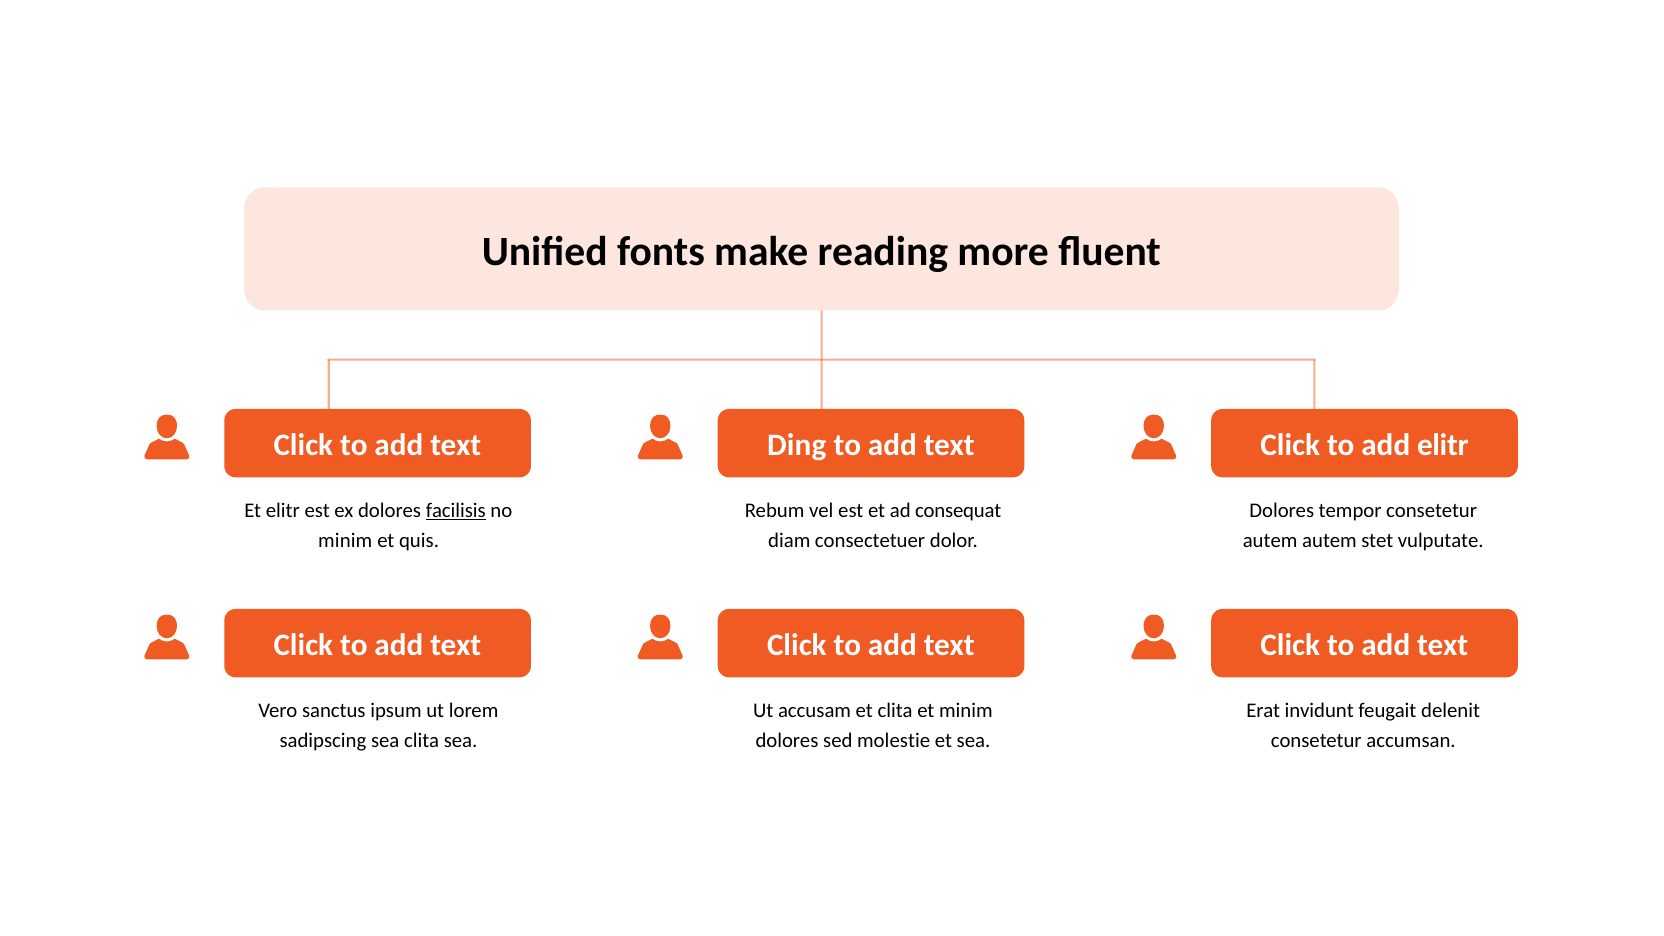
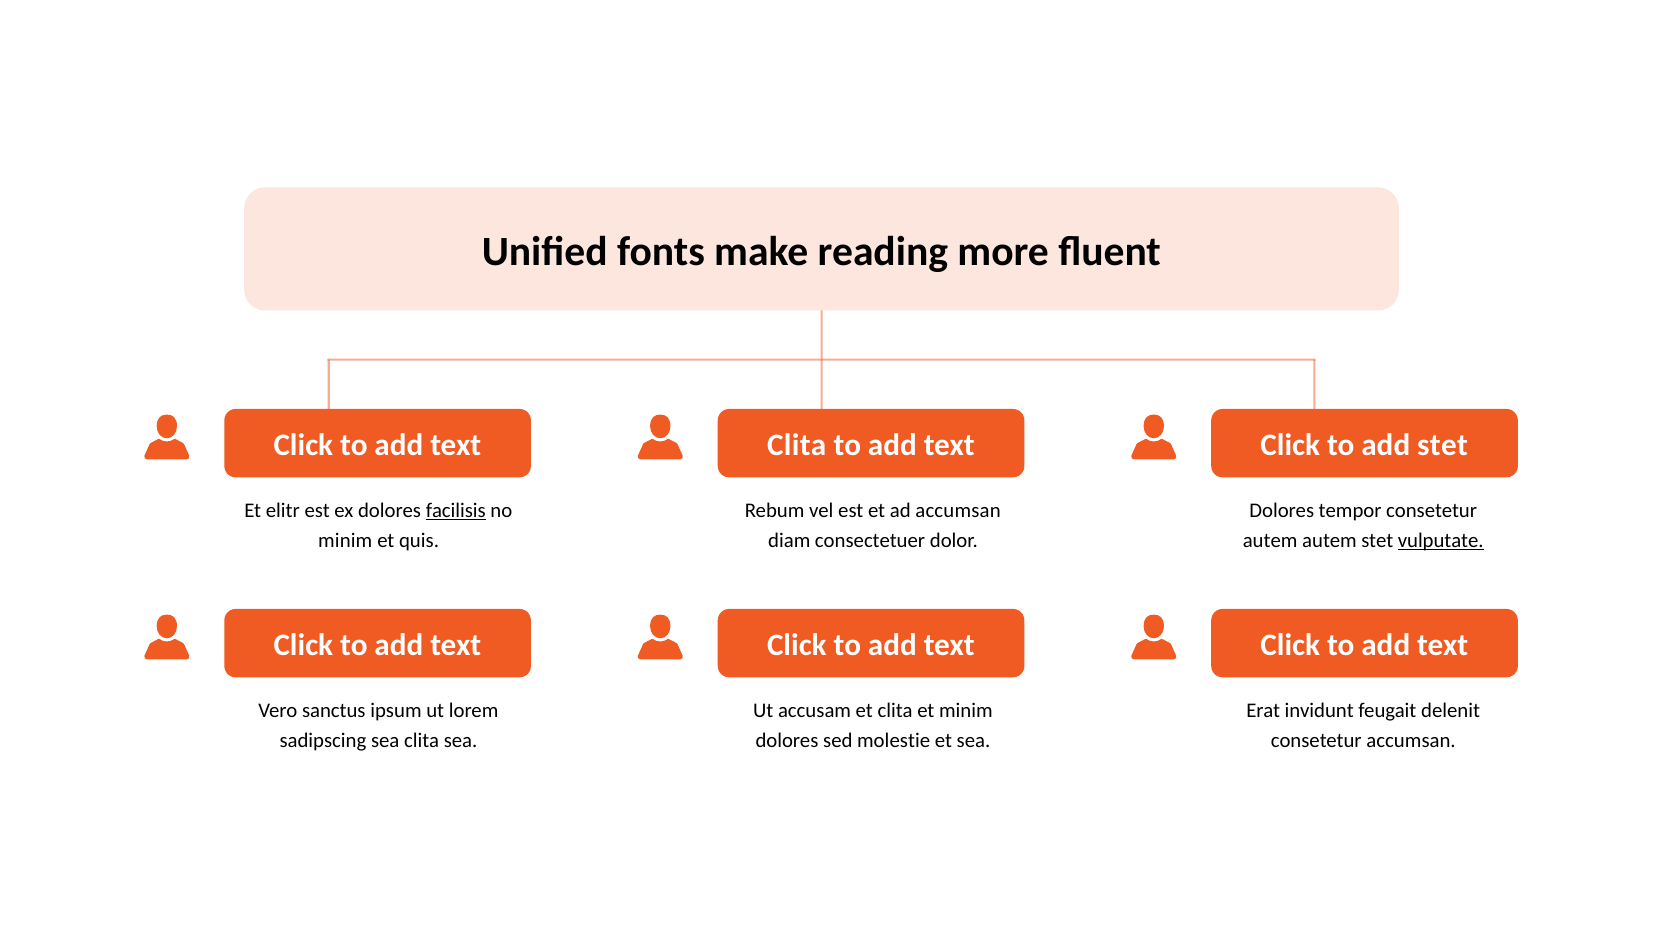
Ding: Ding -> Clita (797, 445)
add elitr: elitr -> stet (1443, 445)
ad consequat: consequat -> accumsan (958, 511)
vulputate underline: none -> present (1441, 541)
